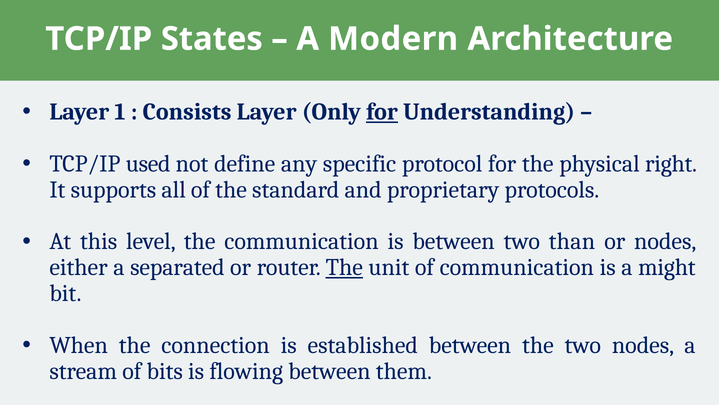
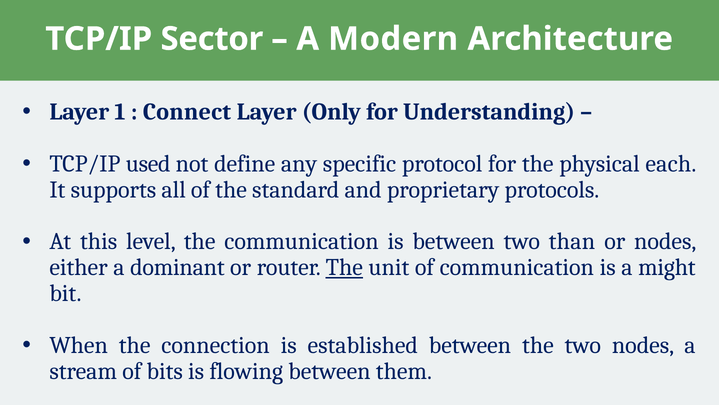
States: States -> Sector (212, 39)
Consists: Consists -> Connect (187, 112)
for underline: present -> none (382, 112)
right: right -> each (671, 163)
separated: separated -> dominant (177, 267)
